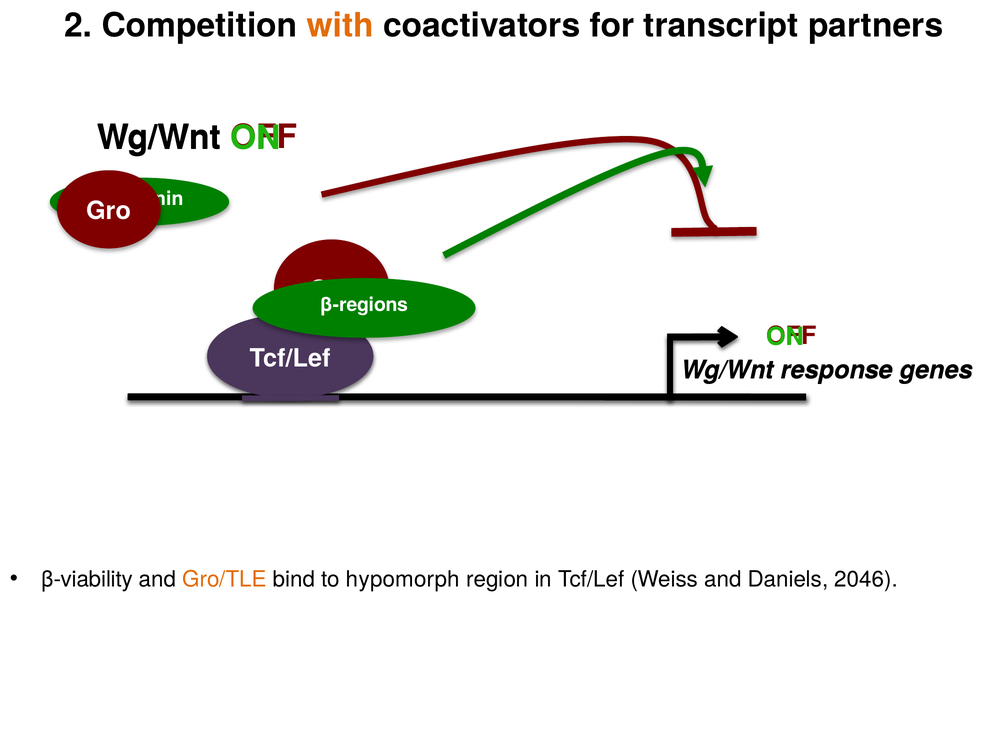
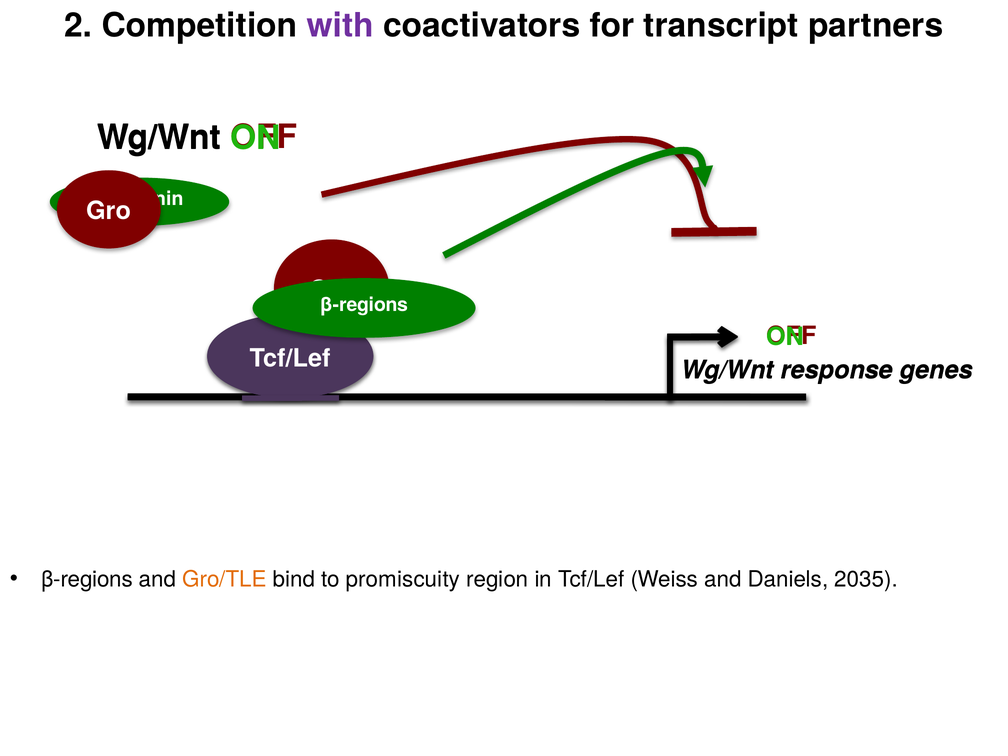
with colour: orange -> purple (340, 25)
β-viability: β-viability -> β-regions (87, 579)
hypomorph: hypomorph -> promiscuity (403, 579)
2046: 2046 -> 2035 (866, 579)
